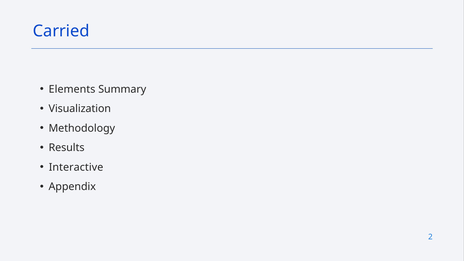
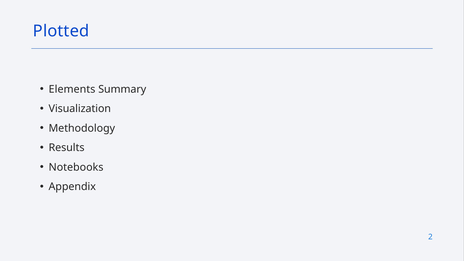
Carried: Carried -> Plotted (61, 31)
Interactive: Interactive -> Notebooks (76, 167)
